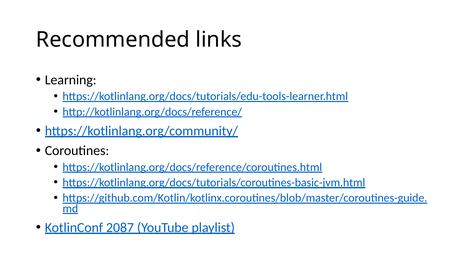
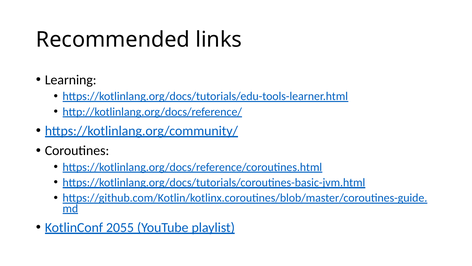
2087: 2087 -> 2055 (120, 227)
